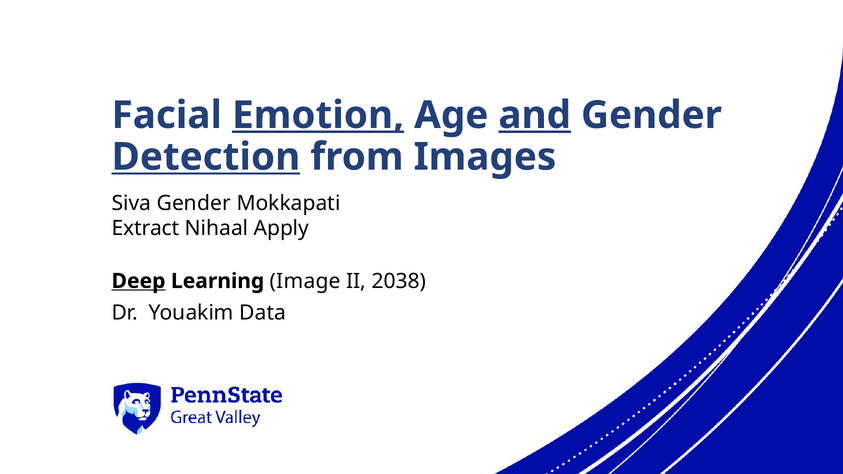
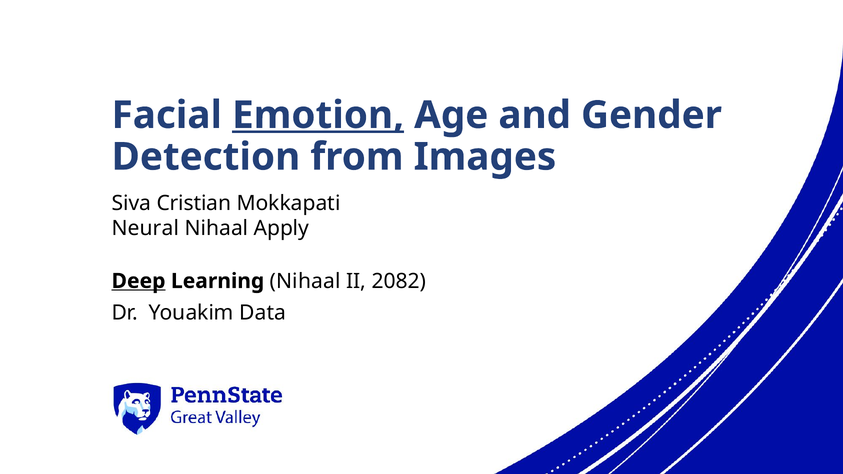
and underline: present -> none (535, 115)
Detection underline: present -> none (206, 157)
Siva Gender: Gender -> Cristian (194, 203)
Extract: Extract -> Neural (145, 229)
Learning Image: Image -> Nihaal (305, 281)
2038: 2038 -> 2082 (399, 281)
